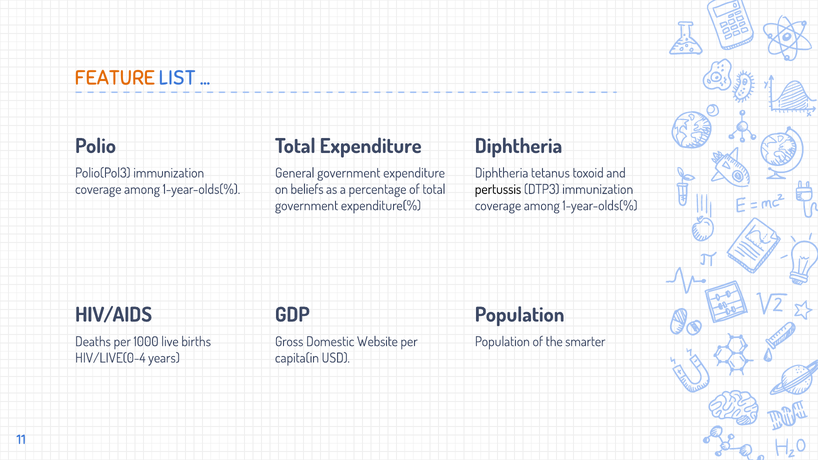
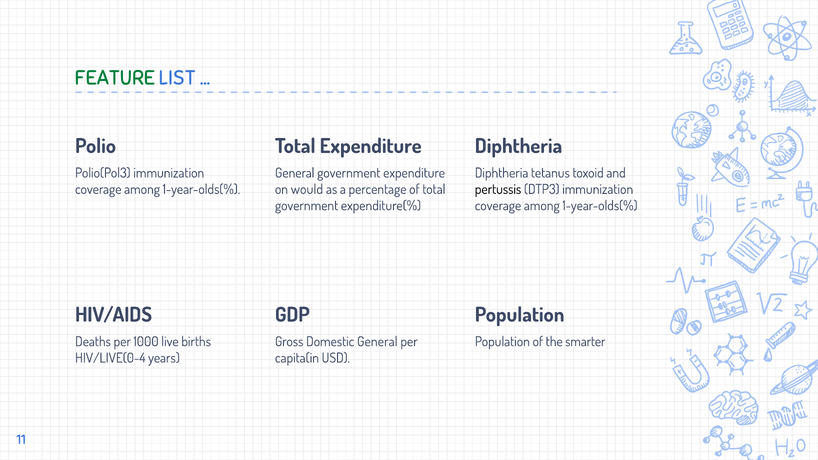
FEATURE colour: orange -> green (115, 78)
beliefs: beliefs -> would (307, 189)
Domestic Website: Website -> General (377, 342)
